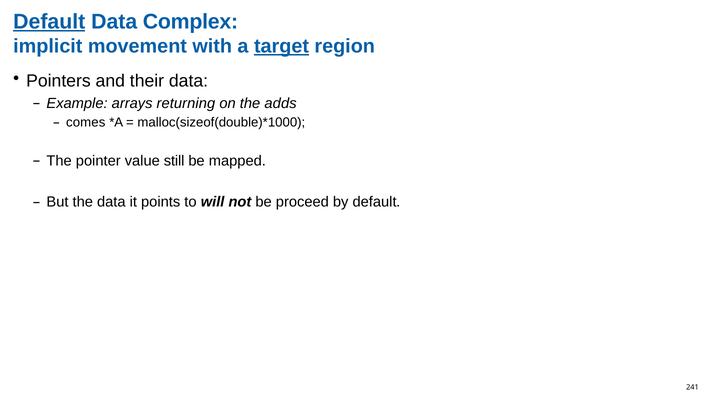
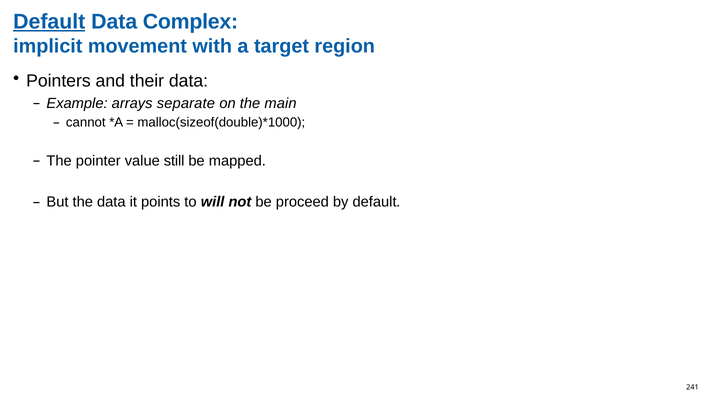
target underline: present -> none (282, 46)
returning: returning -> separate (186, 103)
adds: adds -> main (281, 103)
comes: comes -> cannot (86, 123)
